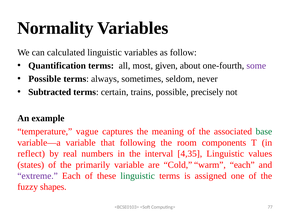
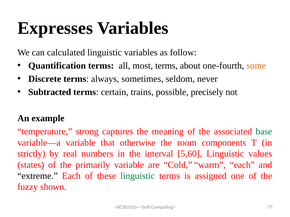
Normality: Normality -> Expresses (55, 28)
most given: given -> terms (166, 66)
some colour: purple -> orange (256, 66)
Possible: Possible -> Discrete (45, 79)
vague: vague -> strong (87, 132)
following: following -> otherwise (138, 143)
reflect: reflect -> strictly (31, 154)
4,35: 4,35 -> 5,60 (190, 154)
extreme colour: purple -> black (38, 176)
shapes: shapes -> shown (53, 187)
